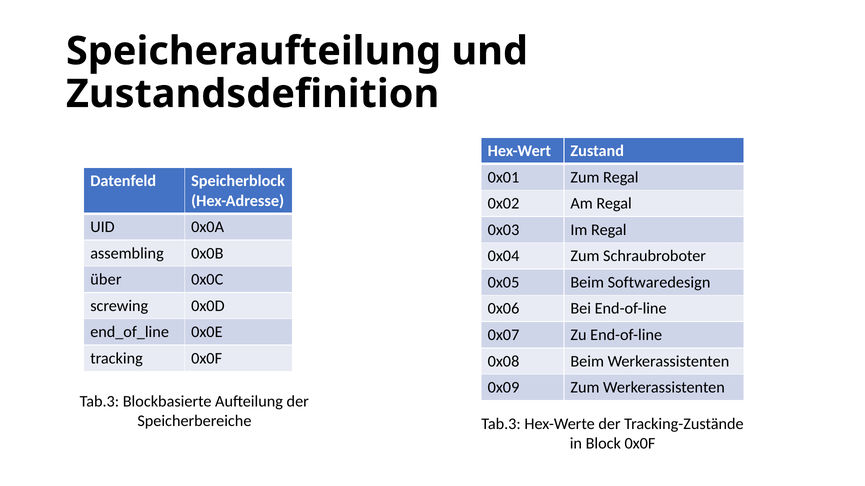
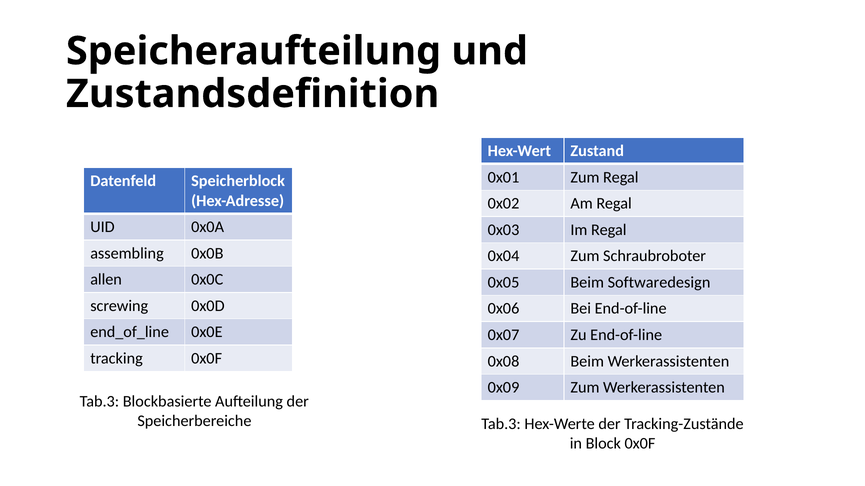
über: über -> allen (106, 280)
